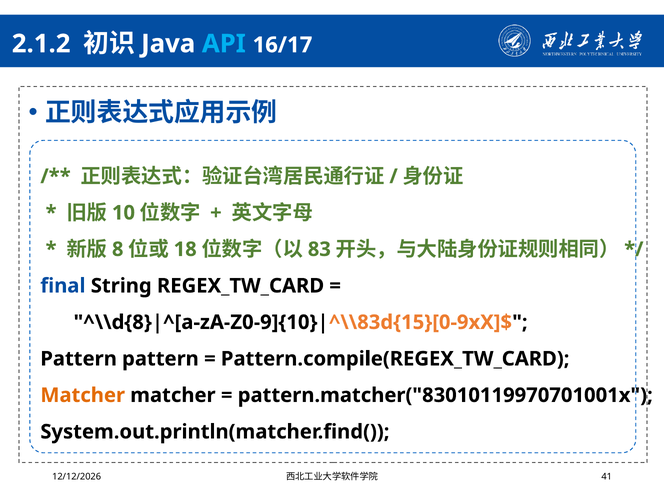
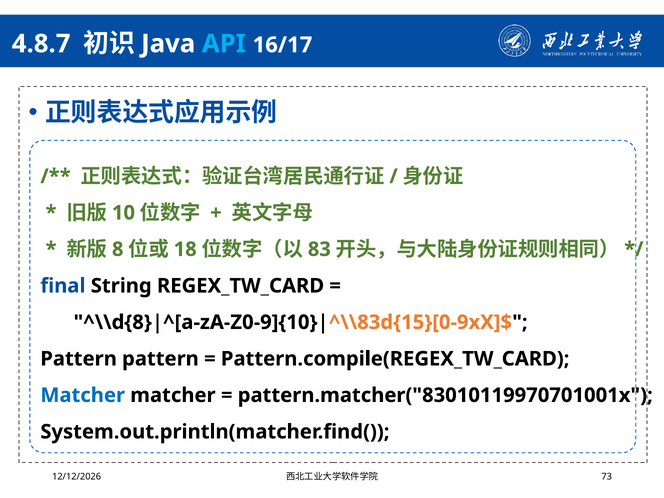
2.1.2: 2.1.2 -> 4.8.7 (41, 44)
Matcher colour: orange -> blue (83, 395)
41: 41 -> 73 (607, 477)
